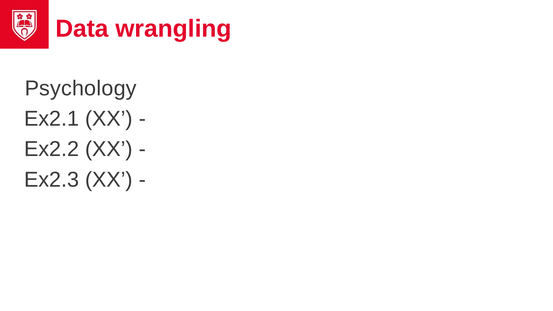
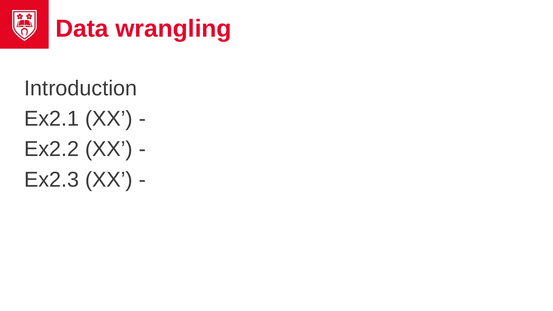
Psychology: Psychology -> Introduction (81, 88)
